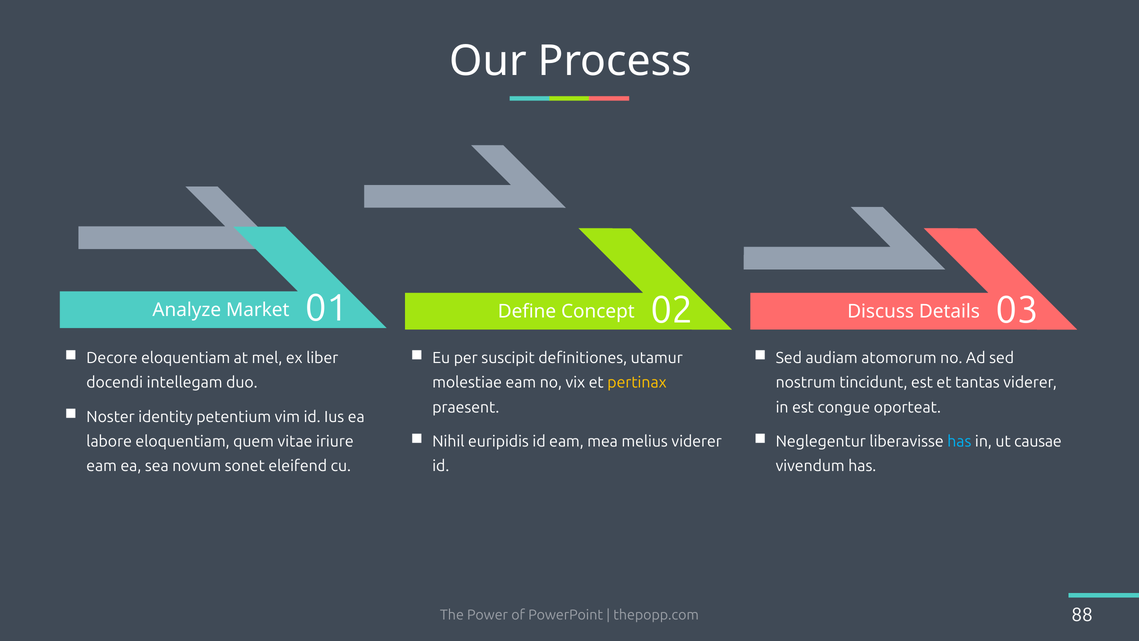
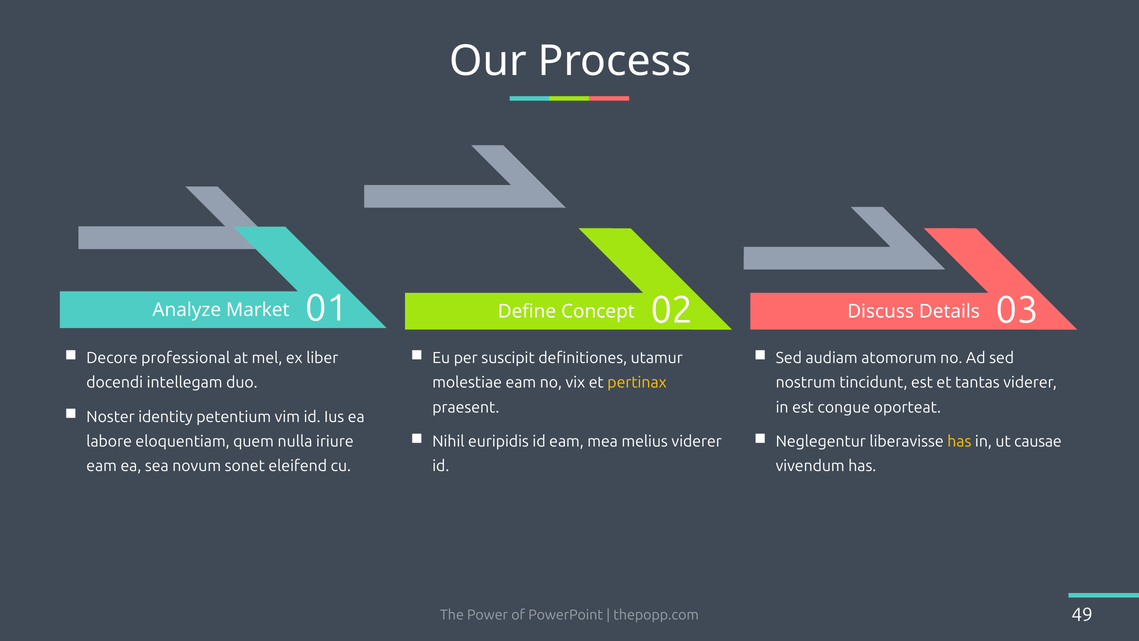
Decore eloquentiam: eloquentiam -> professional (186, 358)
has colour: light blue -> yellow (959, 441)
vitae: vitae -> nulla (295, 441)
88: 88 -> 49 (1082, 614)
